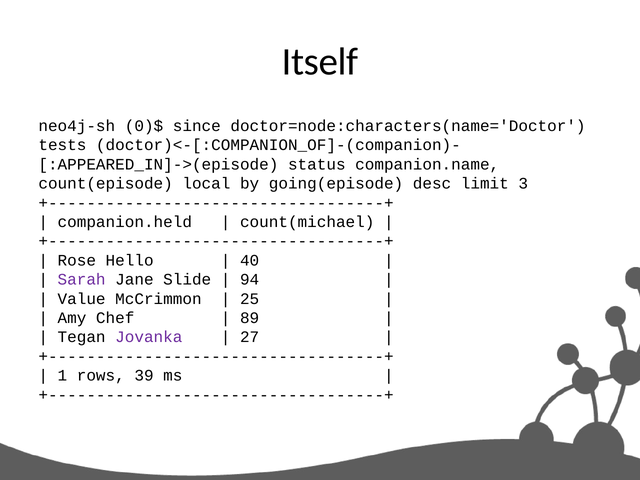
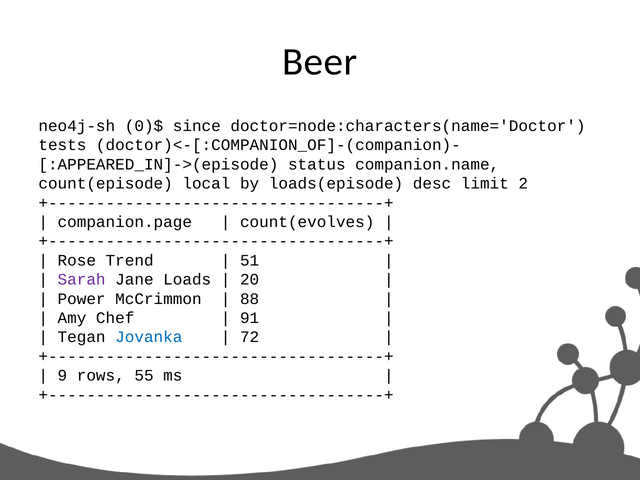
Itself: Itself -> Beer (320, 62)
going(episode: going(episode -> loads(episode (336, 184)
3: 3 -> 2 (523, 184)
companion.held: companion.held -> companion.page (125, 222)
count(michael: count(michael -> count(evolves (307, 222)
Hello: Hello -> Trend (130, 260)
40: 40 -> 51 (250, 260)
Slide: Slide -> Loads (187, 280)
94: 94 -> 20 (250, 280)
Value: Value -> Power (82, 299)
25: 25 -> 88 (250, 299)
89: 89 -> 91 (250, 318)
Jovanka colour: purple -> blue (149, 337)
27: 27 -> 72 (250, 337)
1: 1 -> 9 (62, 376)
39: 39 -> 55 (144, 376)
